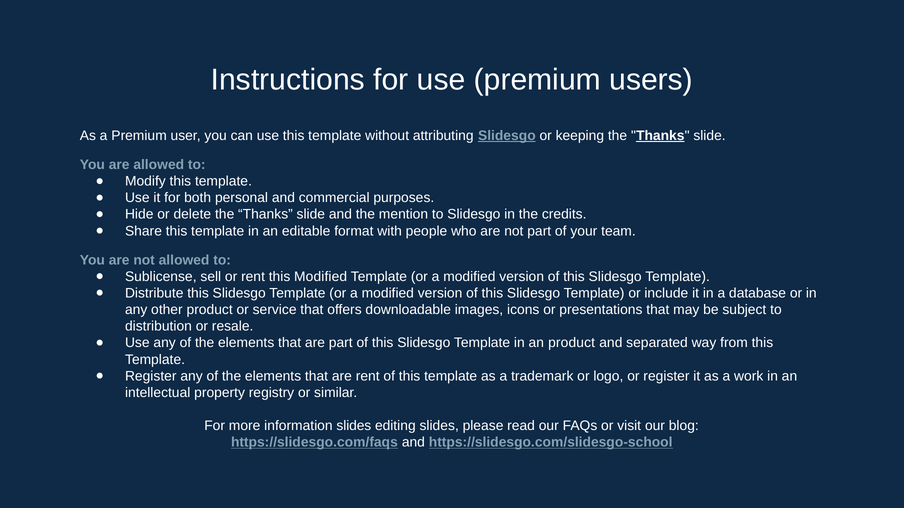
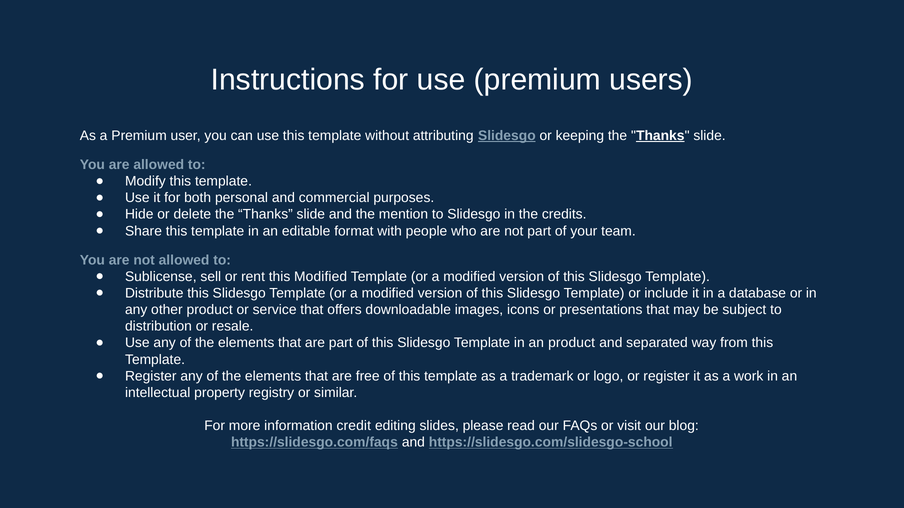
are rent: rent -> free (368, 376)
information slides: slides -> credit (354, 426)
